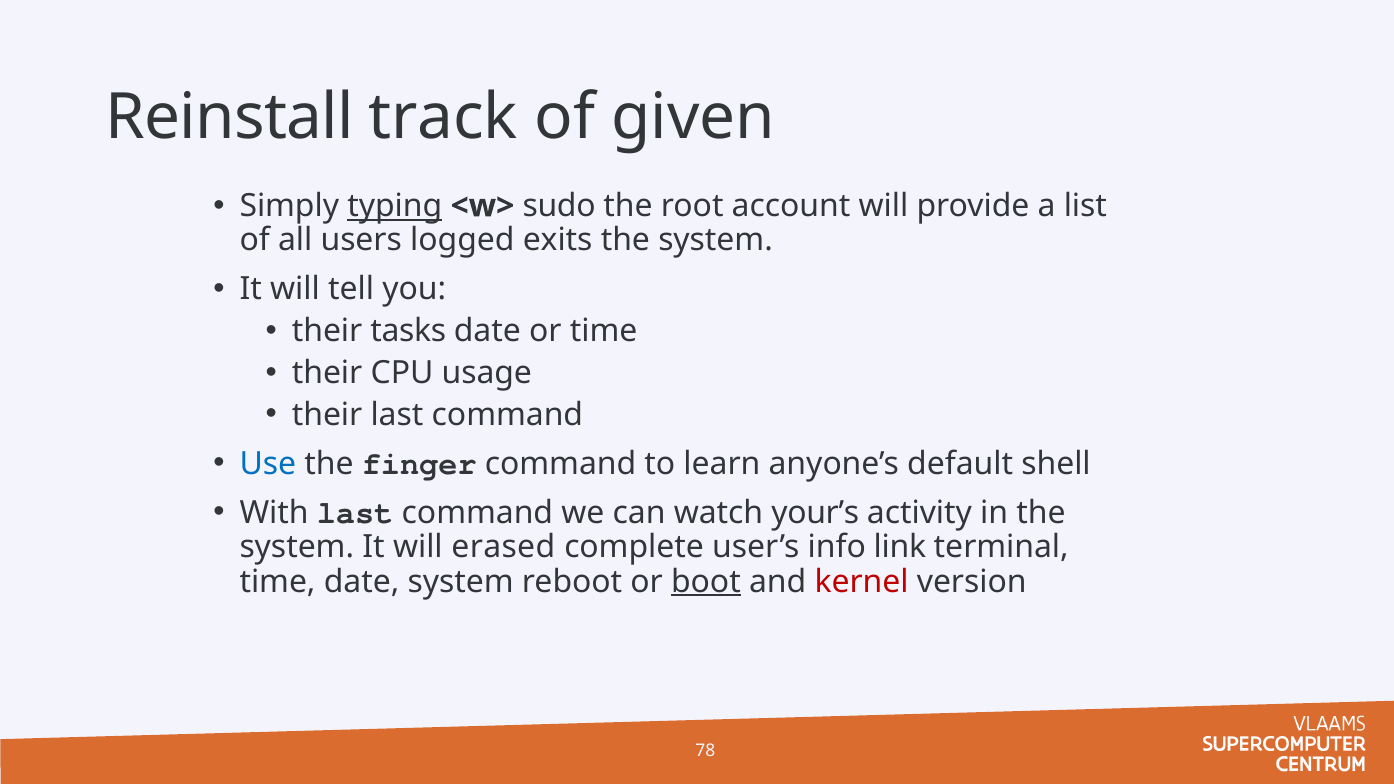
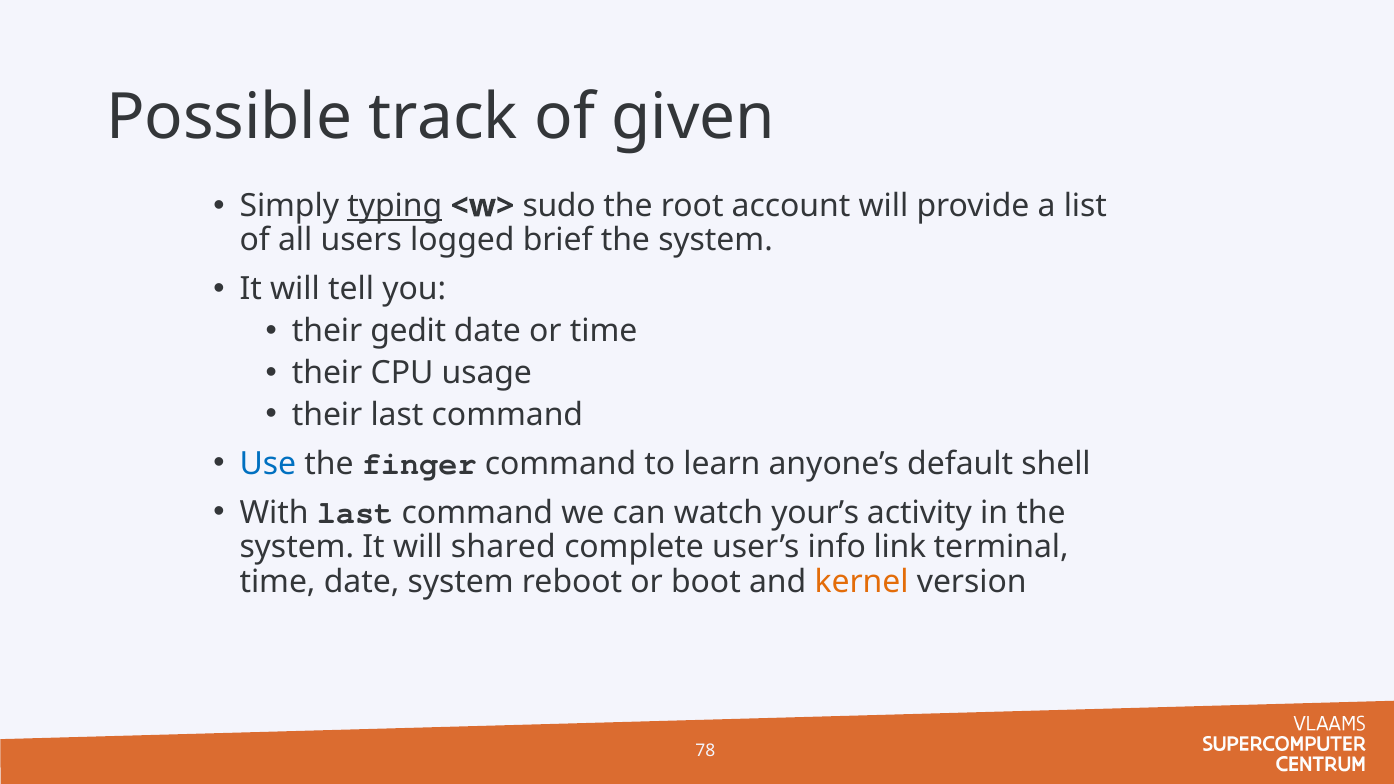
Reinstall: Reinstall -> Possible (229, 117)
exits: exits -> brief (558, 240)
tasks: tasks -> gedit (408, 331)
erased: erased -> shared (503, 547)
boot underline: present -> none (706, 582)
kernel colour: red -> orange (862, 582)
